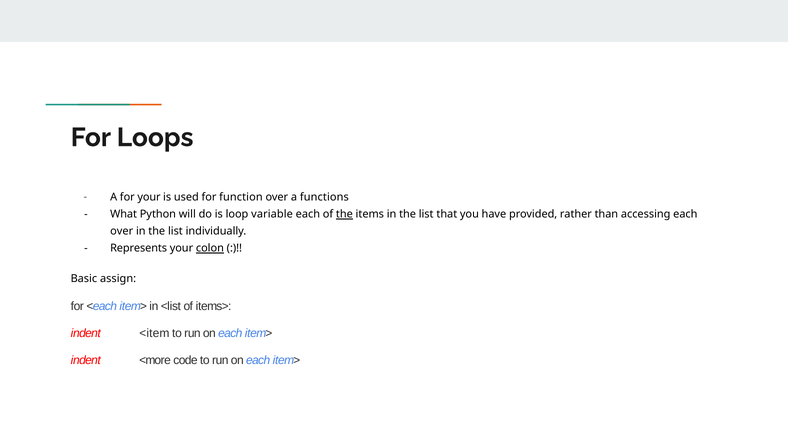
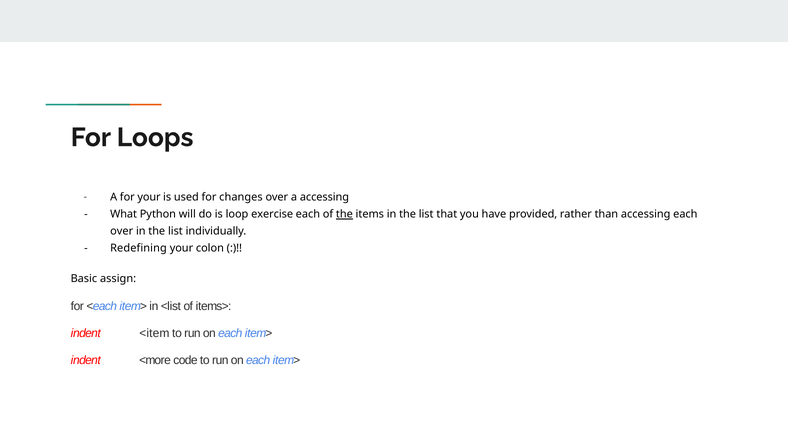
function: function -> changes (241, 197)
a functions: functions -> accessing (324, 197)
variable: variable -> exercise (272, 214)
Represents: Represents -> Redefining (138, 249)
colon underline: present -> none (210, 249)
